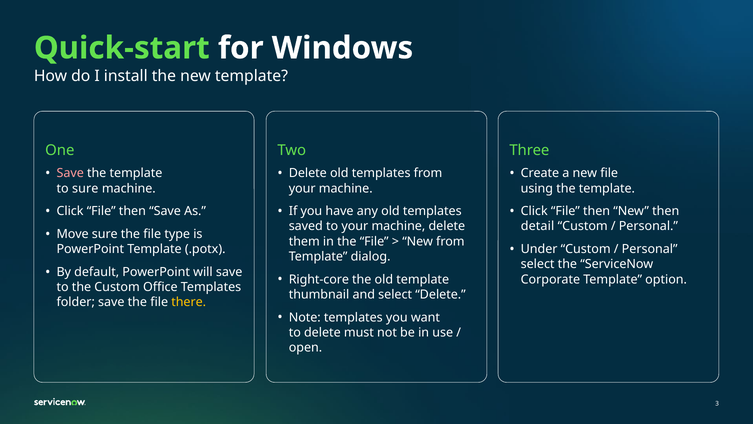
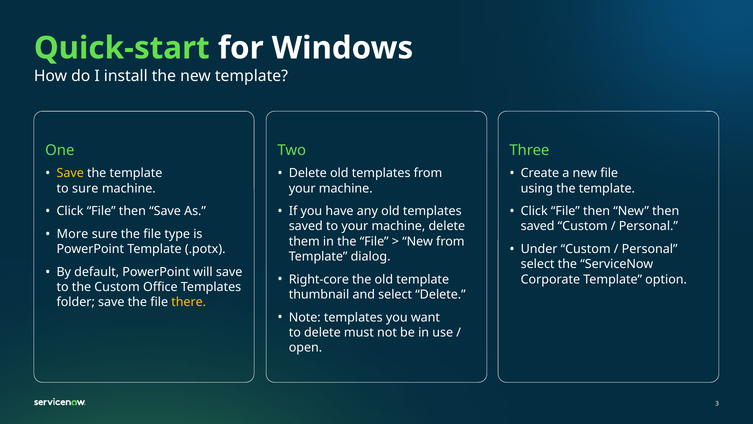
Save colour: pink -> yellow (70, 173)
detail: detail -> saved (538, 226)
Move: Move -> More (73, 234)
